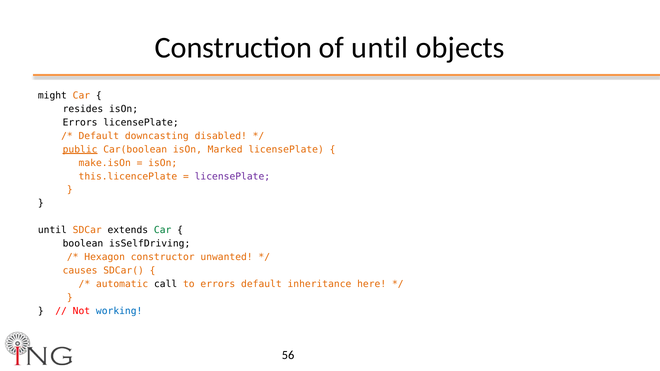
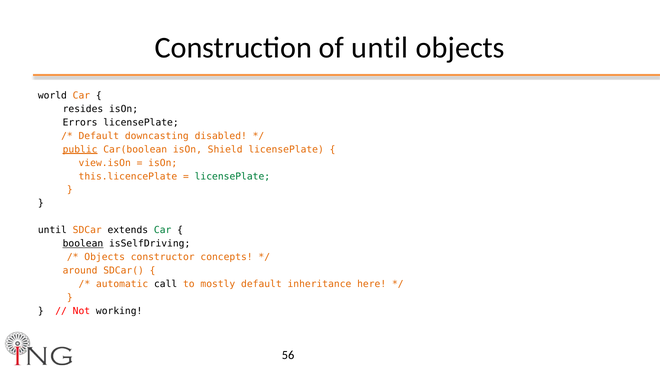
might: might -> world (52, 96)
Marked: Marked -> Shield (225, 149)
make.isOn: make.isOn -> view.isOn (105, 163)
licensePlate colour: purple -> green (232, 176)
boolean underline: none -> present (83, 244)
Hexagon: Hexagon -> Objects (105, 257)
unwanted: unwanted -> concepts (227, 257)
causes: causes -> around (80, 271)
to errors: errors -> mostly (218, 284)
working colour: blue -> black (119, 311)
